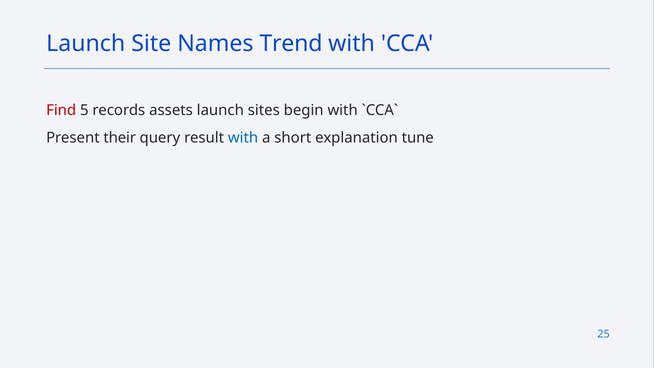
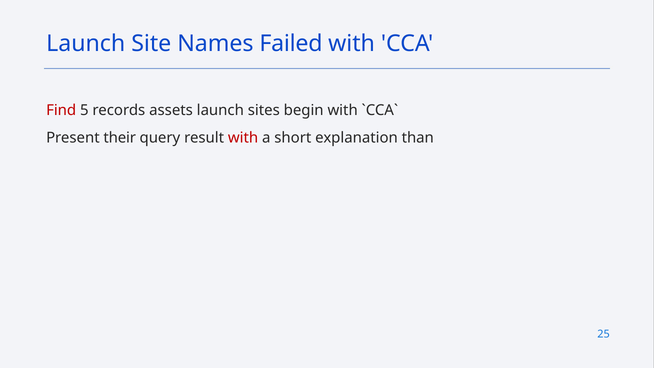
Trend: Trend -> Failed (291, 44)
with colour: blue -> red (243, 138)
tune: tune -> than (418, 138)
